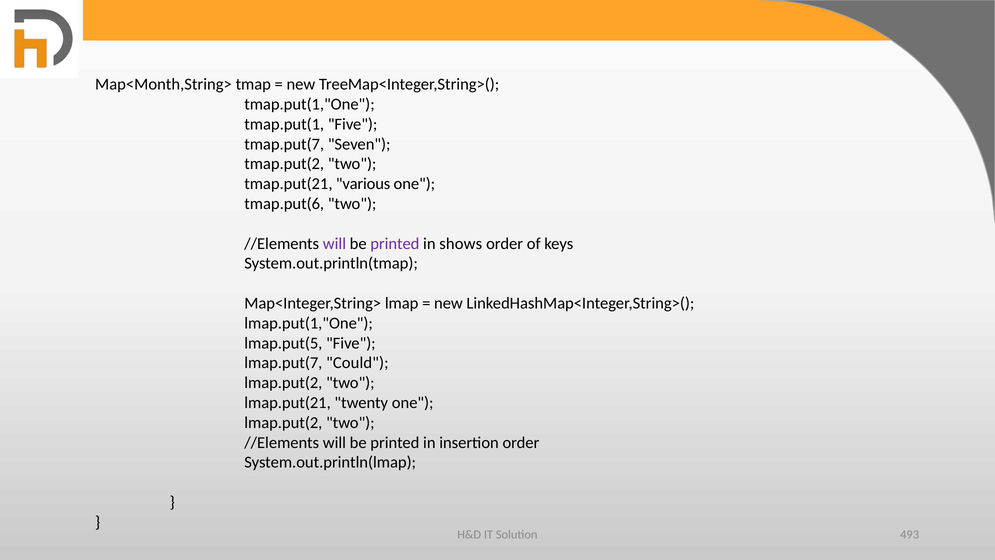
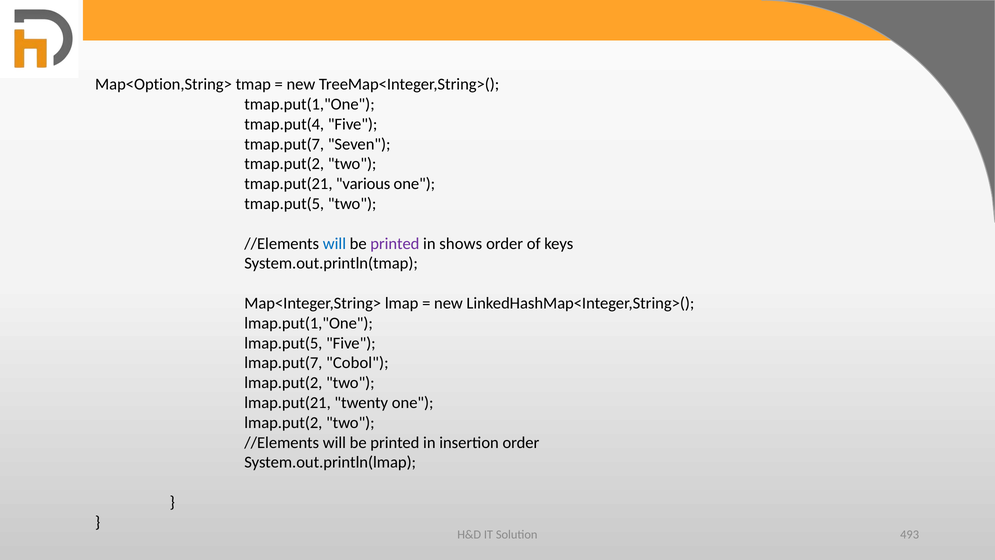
Map<Month,String>: Map<Month,String> -> Map<Option,String> (163, 84)
tmap.put(1: tmap.put(1 -> tmap.put(4 (284, 124)
tmap.put(6: tmap.put(6 -> tmap.put(5 (284, 204)
will colour: purple -> blue (334, 243)
Could: Could -> Cobol (357, 363)
